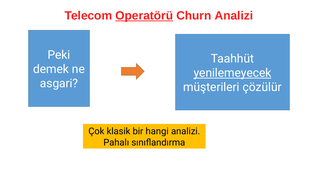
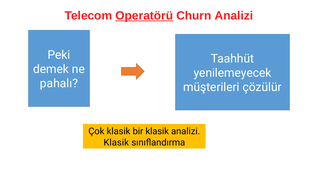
yenilemeyecek underline: present -> none (232, 73)
asgari: asgari -> pahalı (59, 83)
bir hangi: hangi -> klasik (157, 131)
Pahalı: Pahalı -> Klasik (116, 142)
